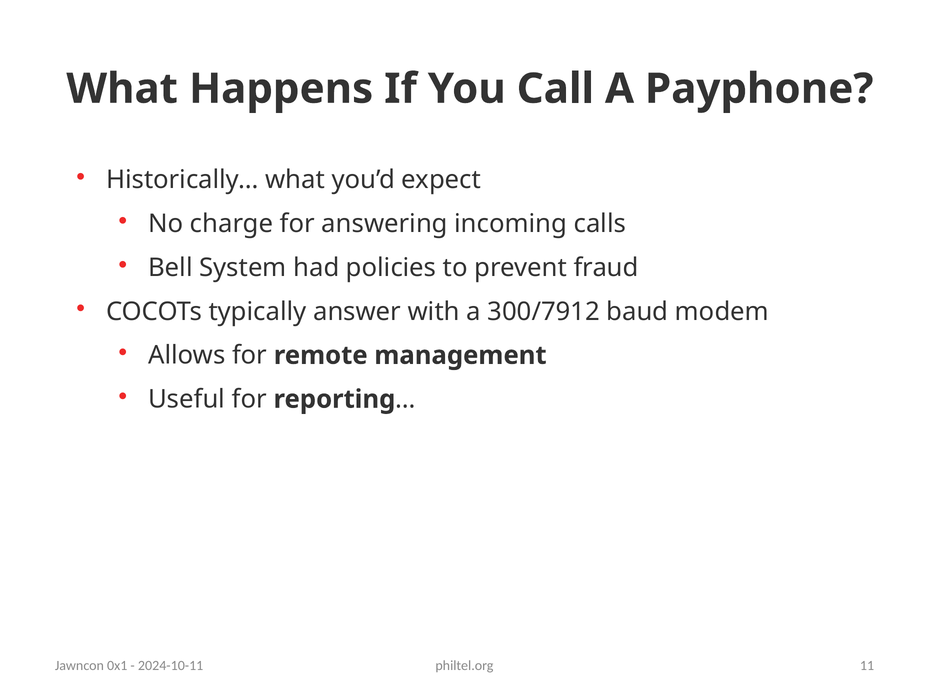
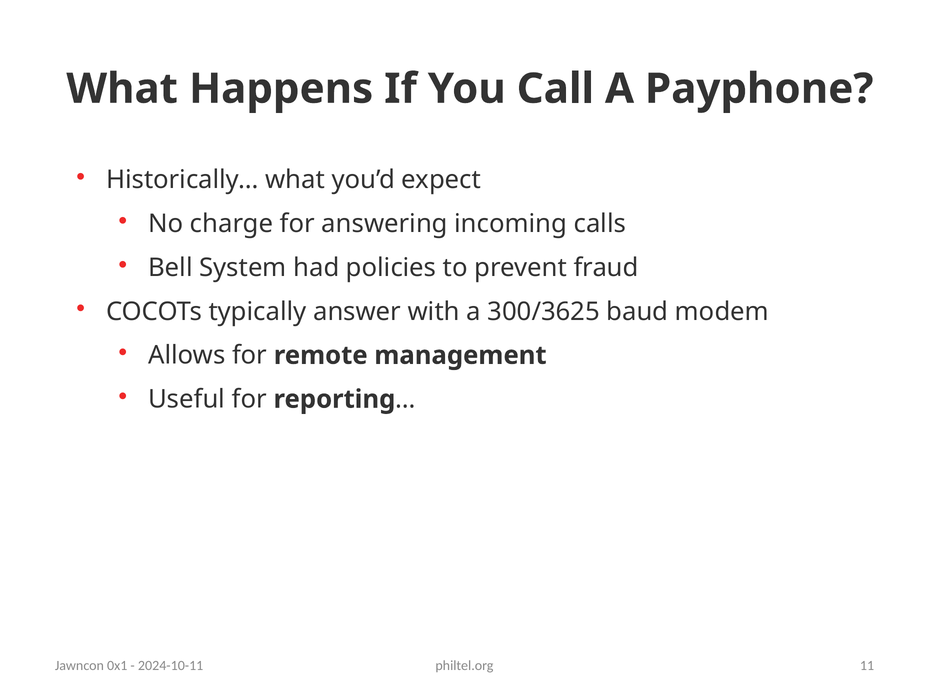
300/7912: 300/7912 -> 300/3625 (544, 311)
